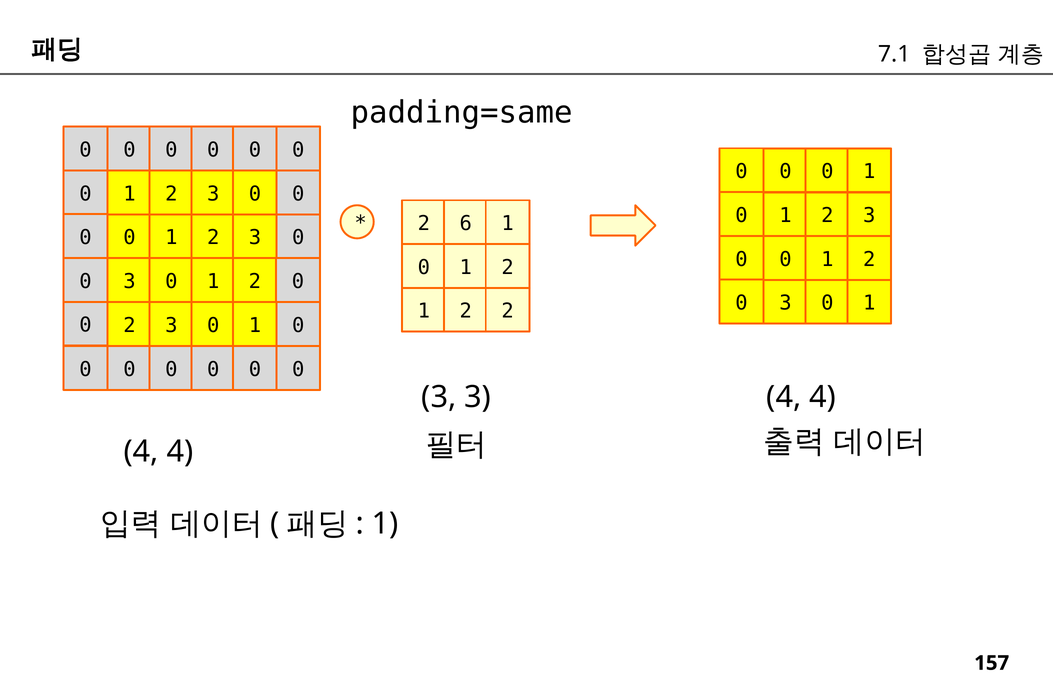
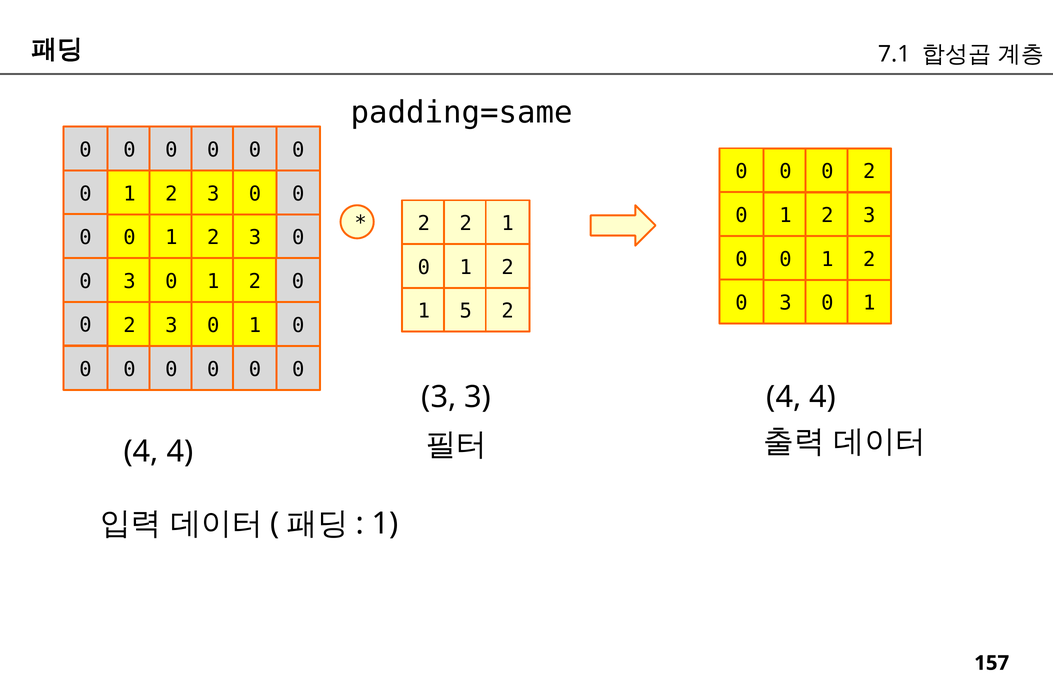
1: 1 -> 2 (869, 172)
6: 6 -> 2 (466, 224)
2: 2 -> 5 (466, 311)
